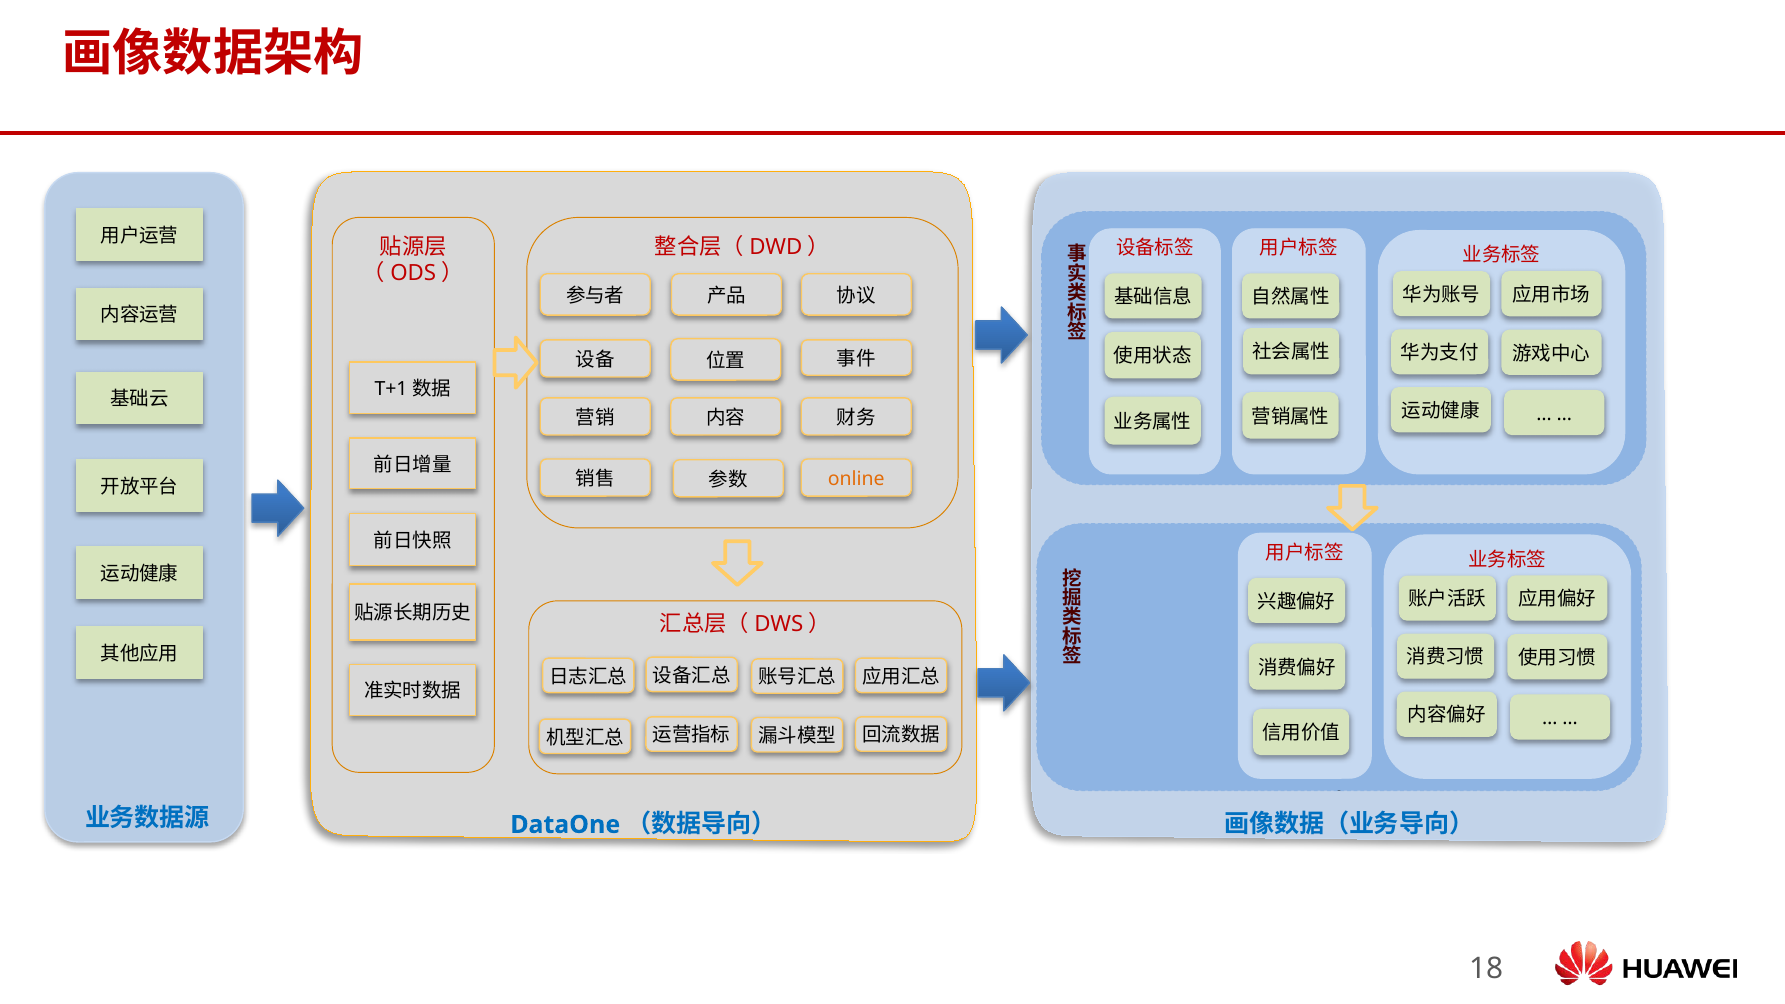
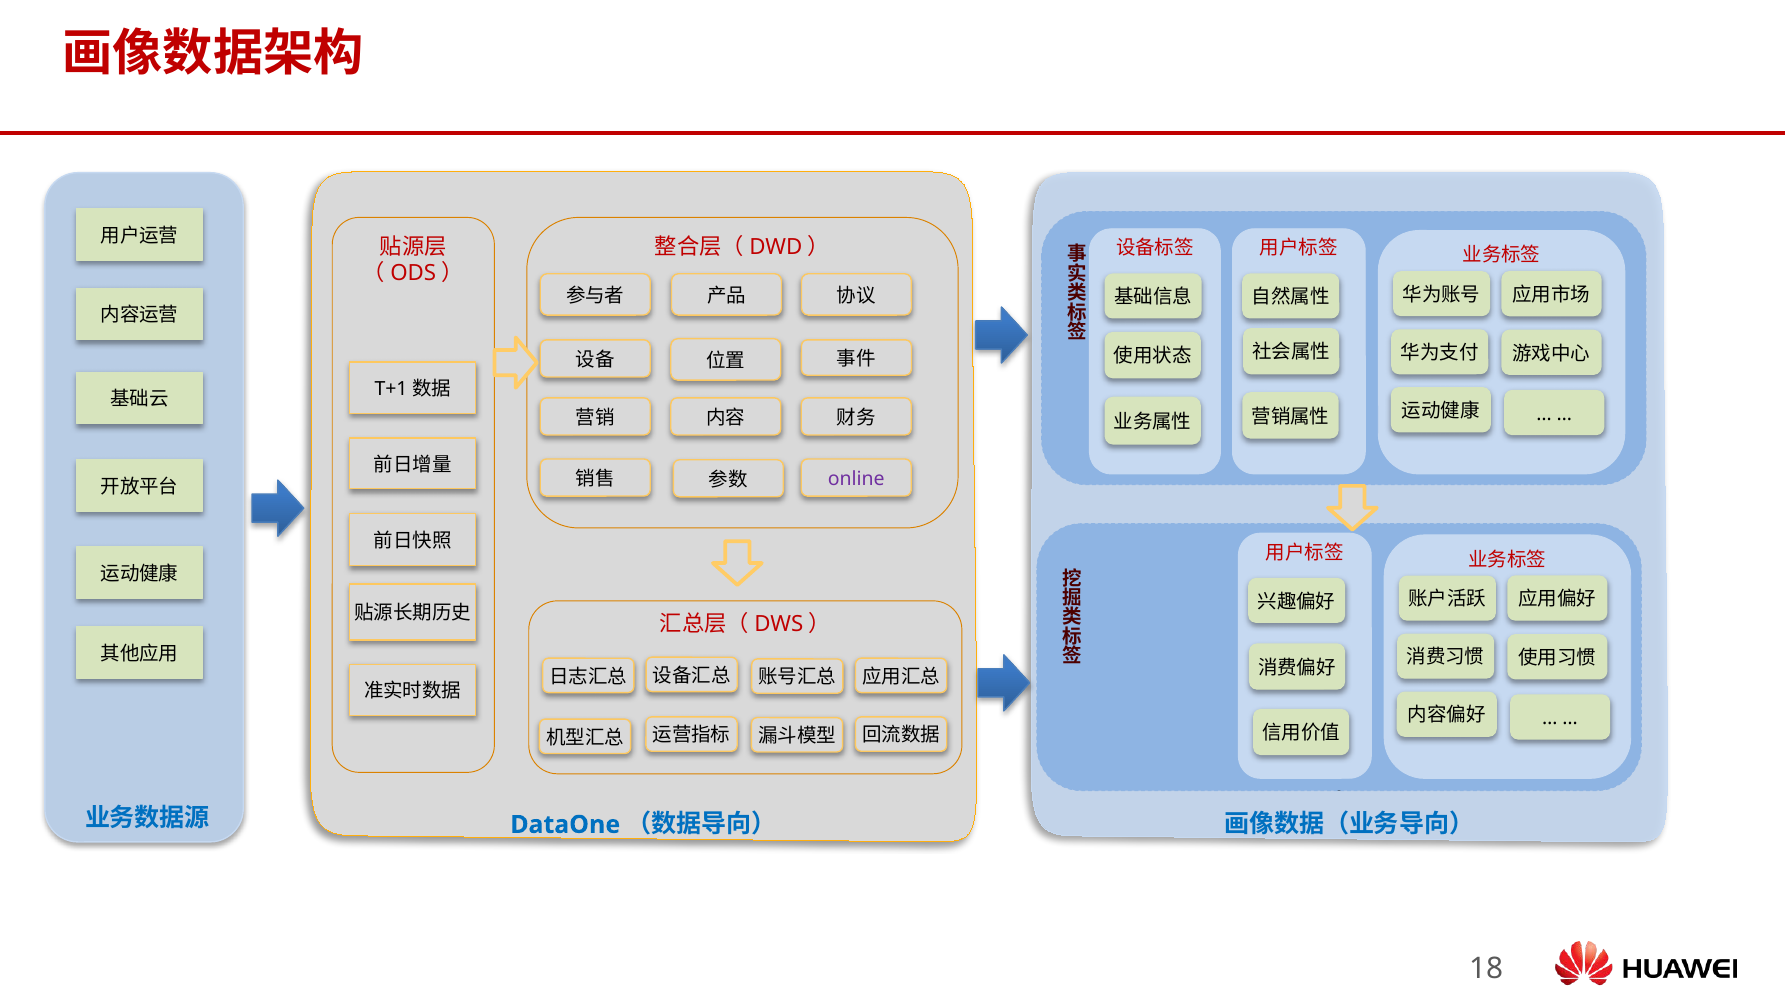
online colour: orange -> purple (856, 479)
